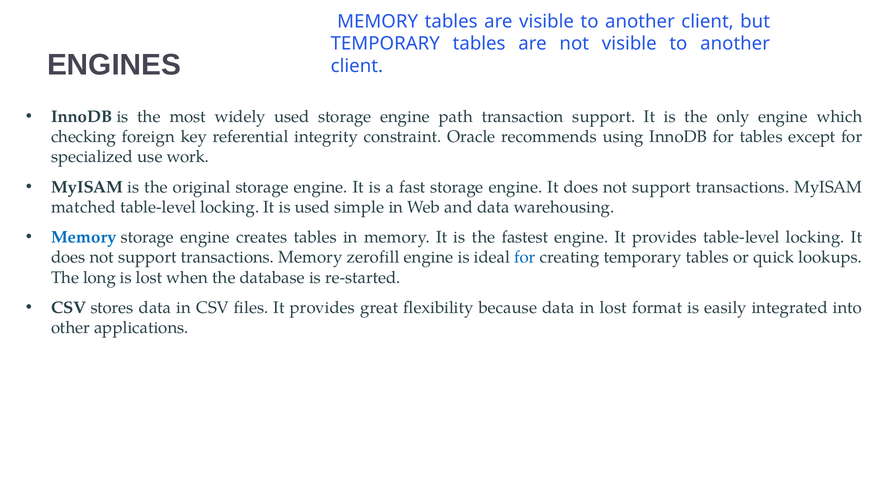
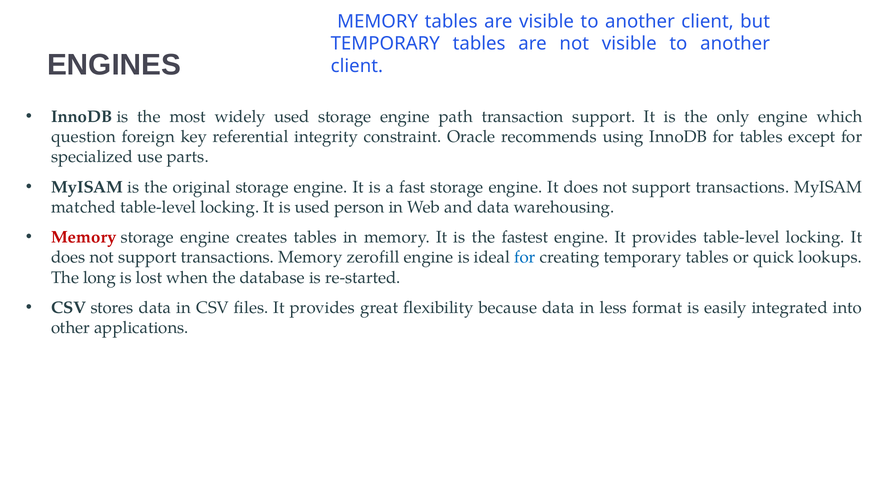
checking: checking -> question (83, 137)
work: work -> parts (188, 157)
simple: simple -> person (359, 207)
Memory colour: blue -> red (84, 237)
in lost: lost -> less (613, 308)
